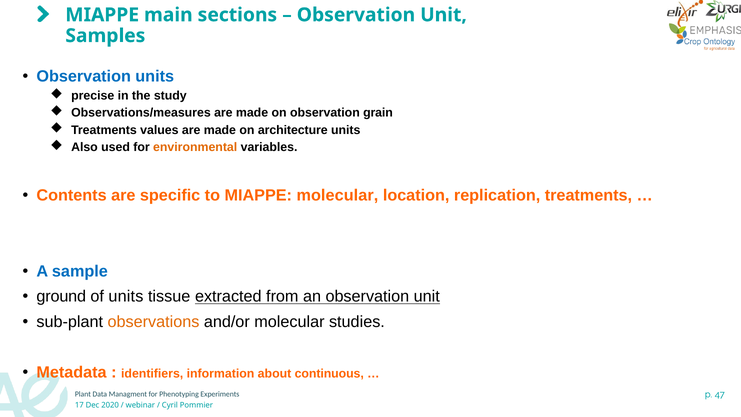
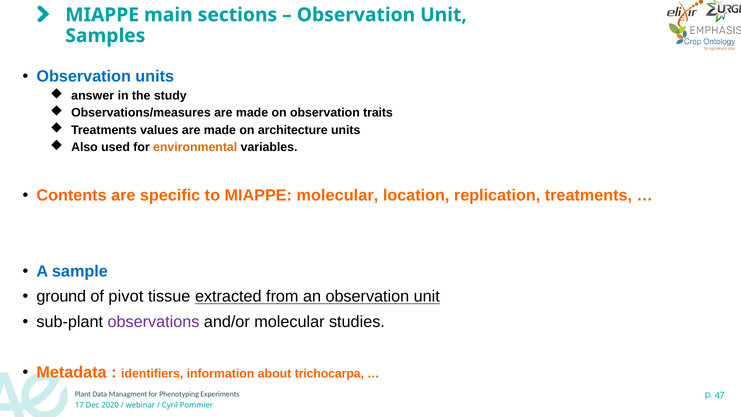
precise: precise -> answer (93, 96)
grain: grain -> traits (378, 113)
of units: units -> pivot (126, 296)
observations colour: orange -> purple (153, 322)
continuous: continuous -> trichocarpa (329, 373)
